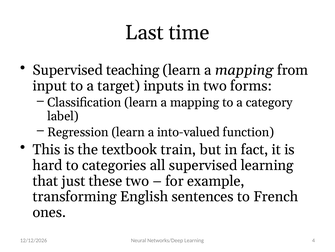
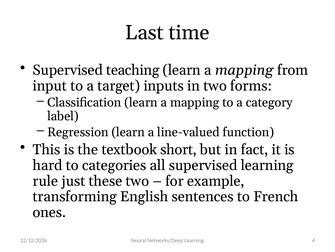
into-valued: into-valued -> line-valued (188, 132)
train: train -> short (179, 149)
that: that -> rule (45, 180)
